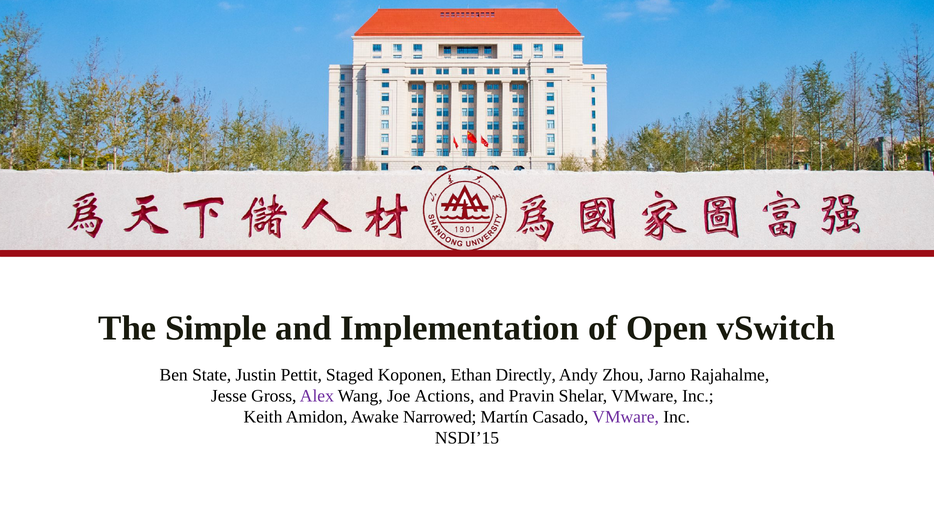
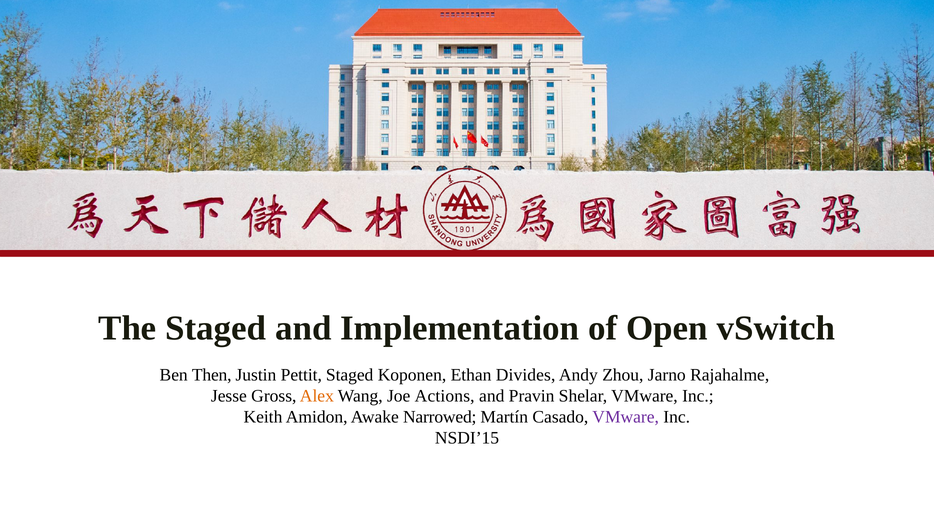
The Simple: Simple -> Staged (216, 329)
State: State -> Then (212, 375)
Directly: Directly -> Divides (526, 375)
Alex colour: purple -> orange (317, 396)
